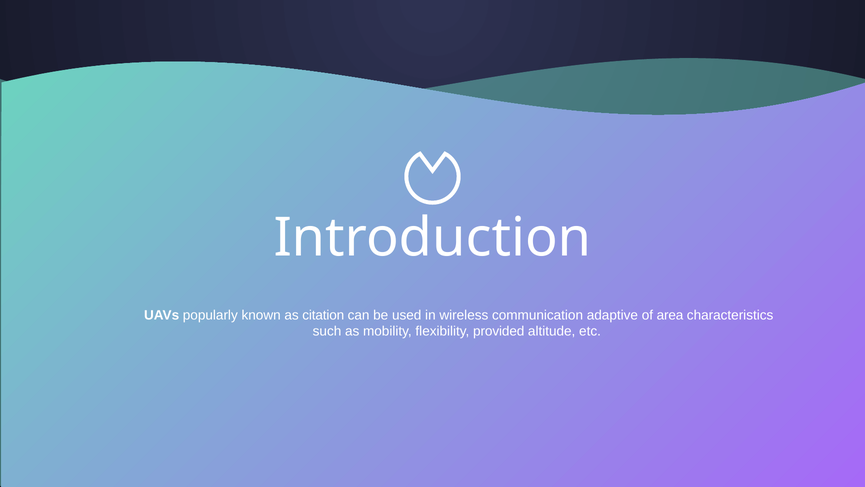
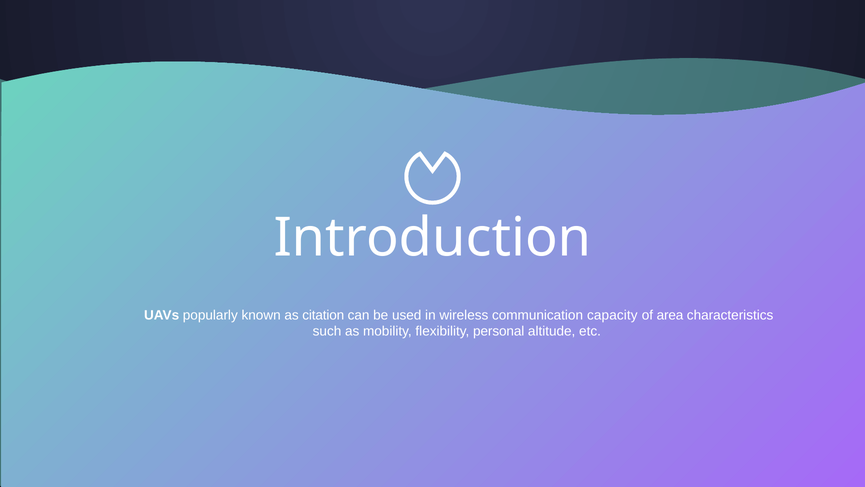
adaptive: adaptive -> capacity (612, 315)
provided: provided -> personal (499, 332)
